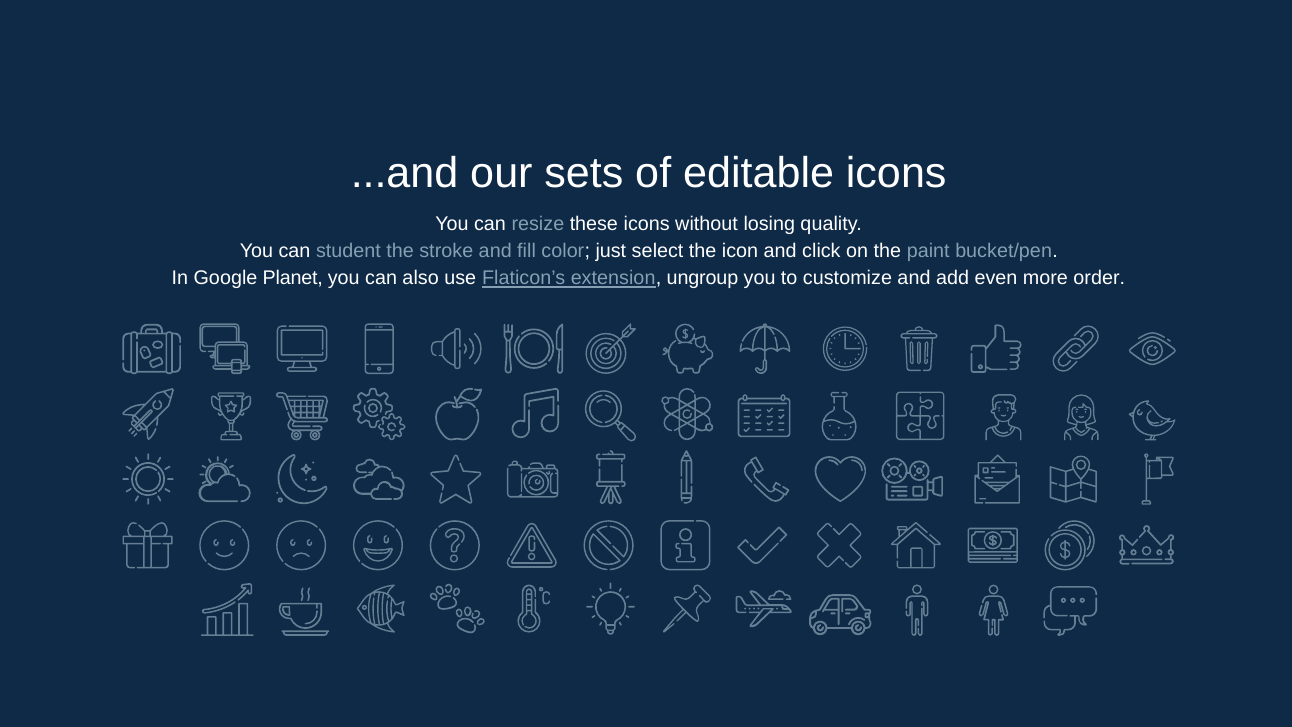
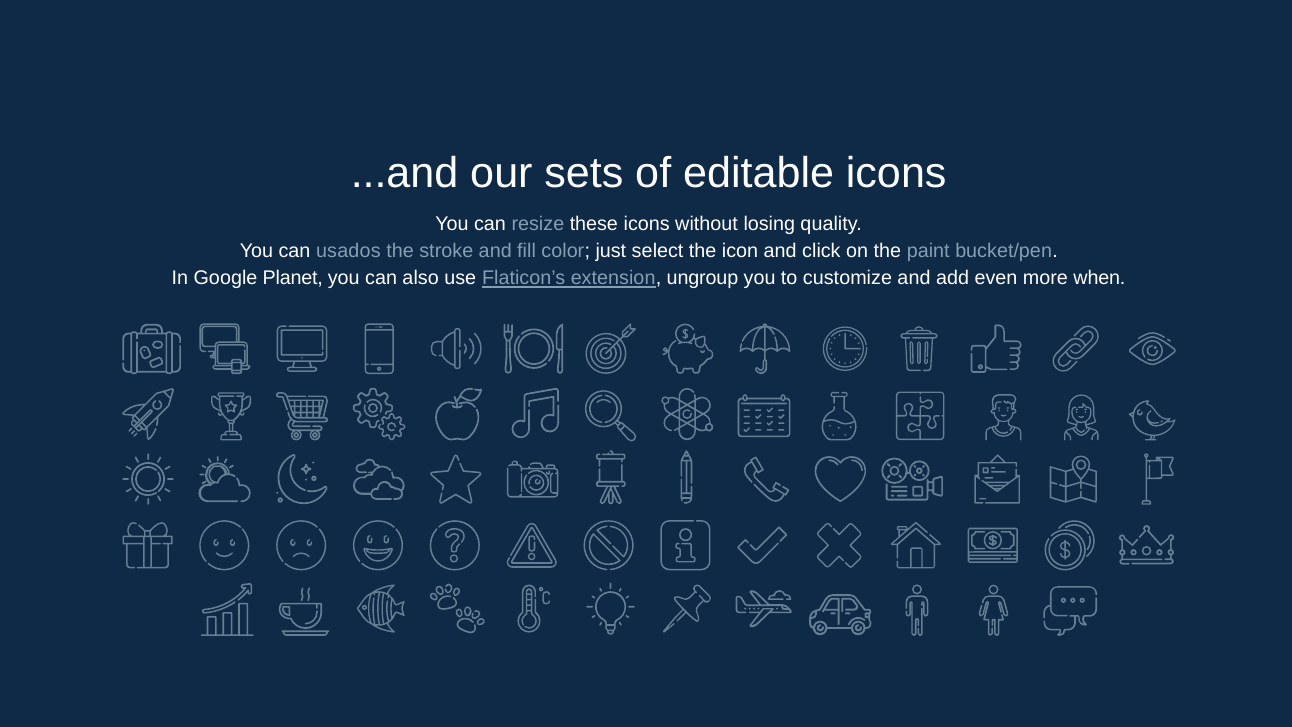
student: student -> usados (348, 251)
order: order -> when (1099, 278)
